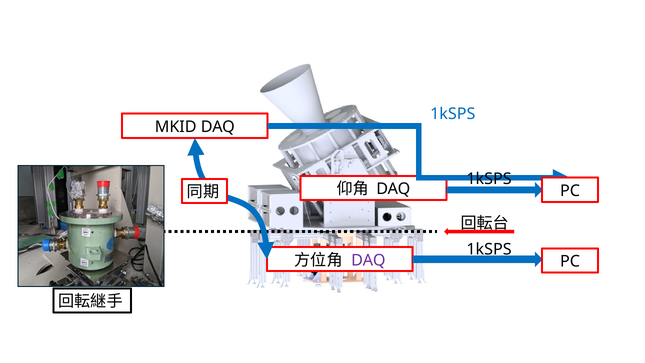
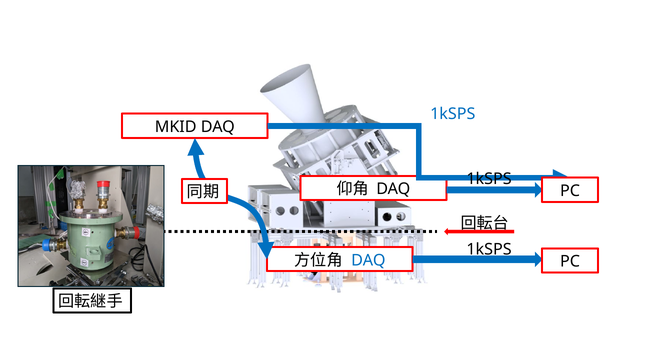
DAQ colour: purple -> blue (368, 260)
